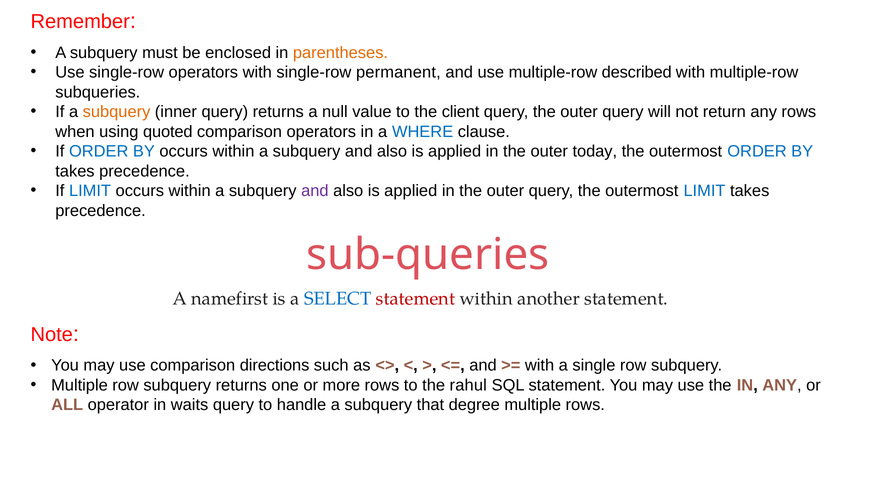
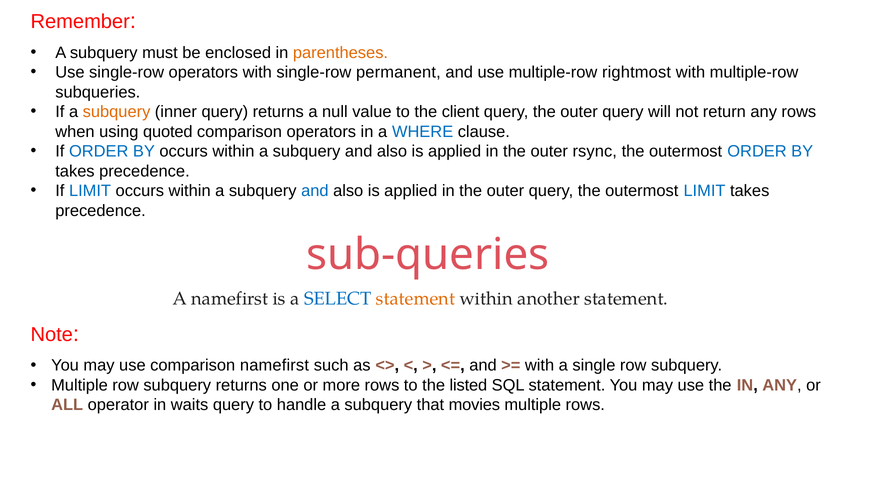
described: described -> rightmost (637, 72)
today: today -> rsync (595, 151)
and colour: purple -> blue (315, 191)
statement colour: red -> orange (416, 299)
comparison directions: directions -> namefirst (274, 365)
rahul: rahul -> listed (468, 385)
degree: degree -> movies (474, 405)
